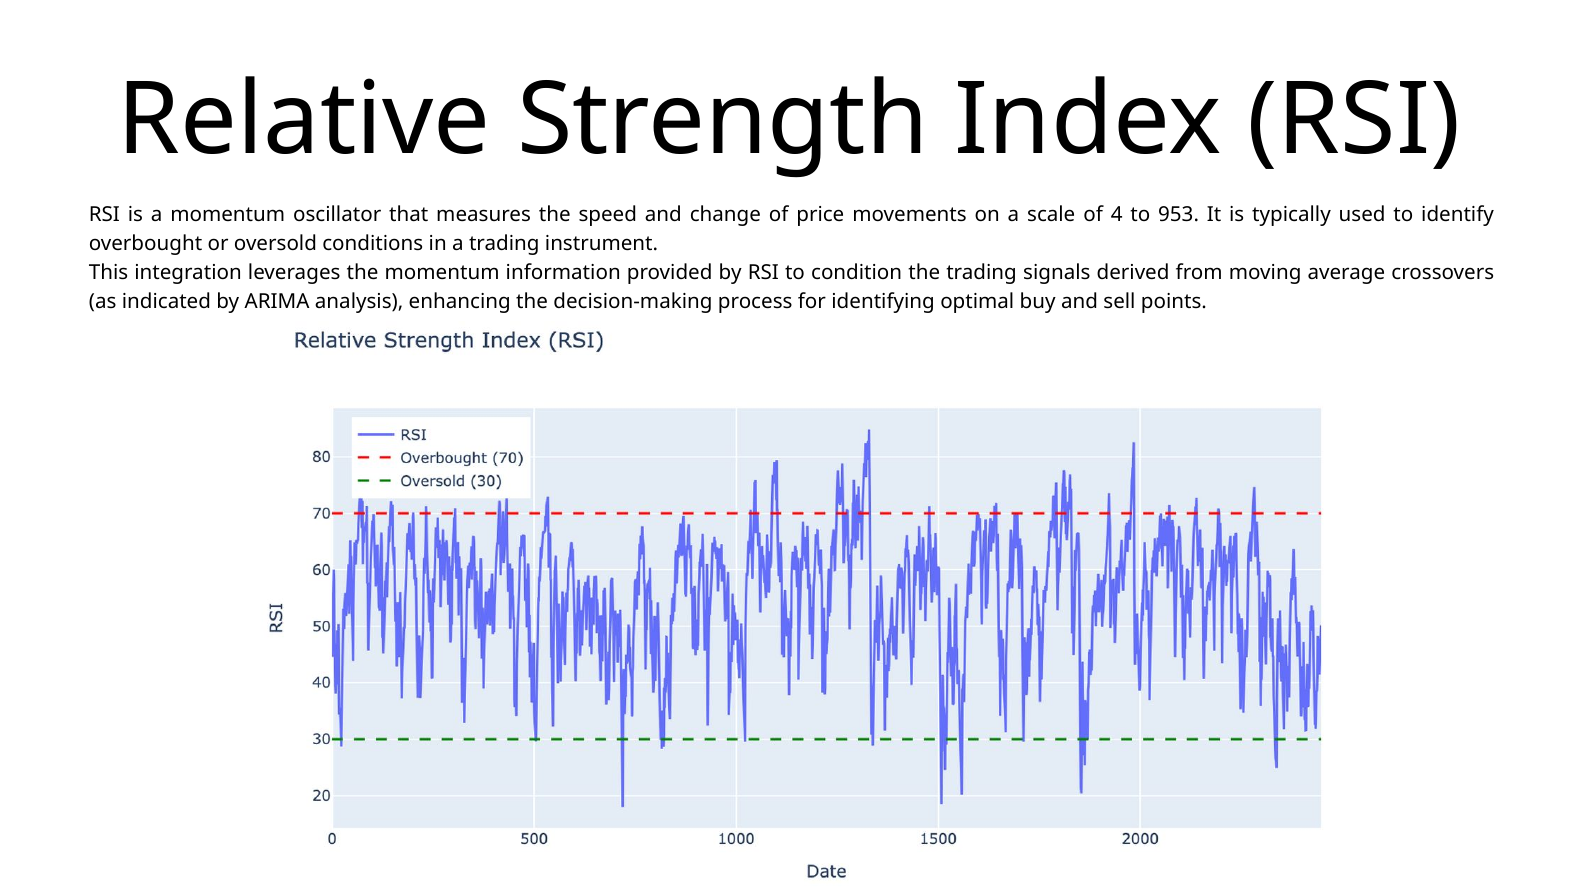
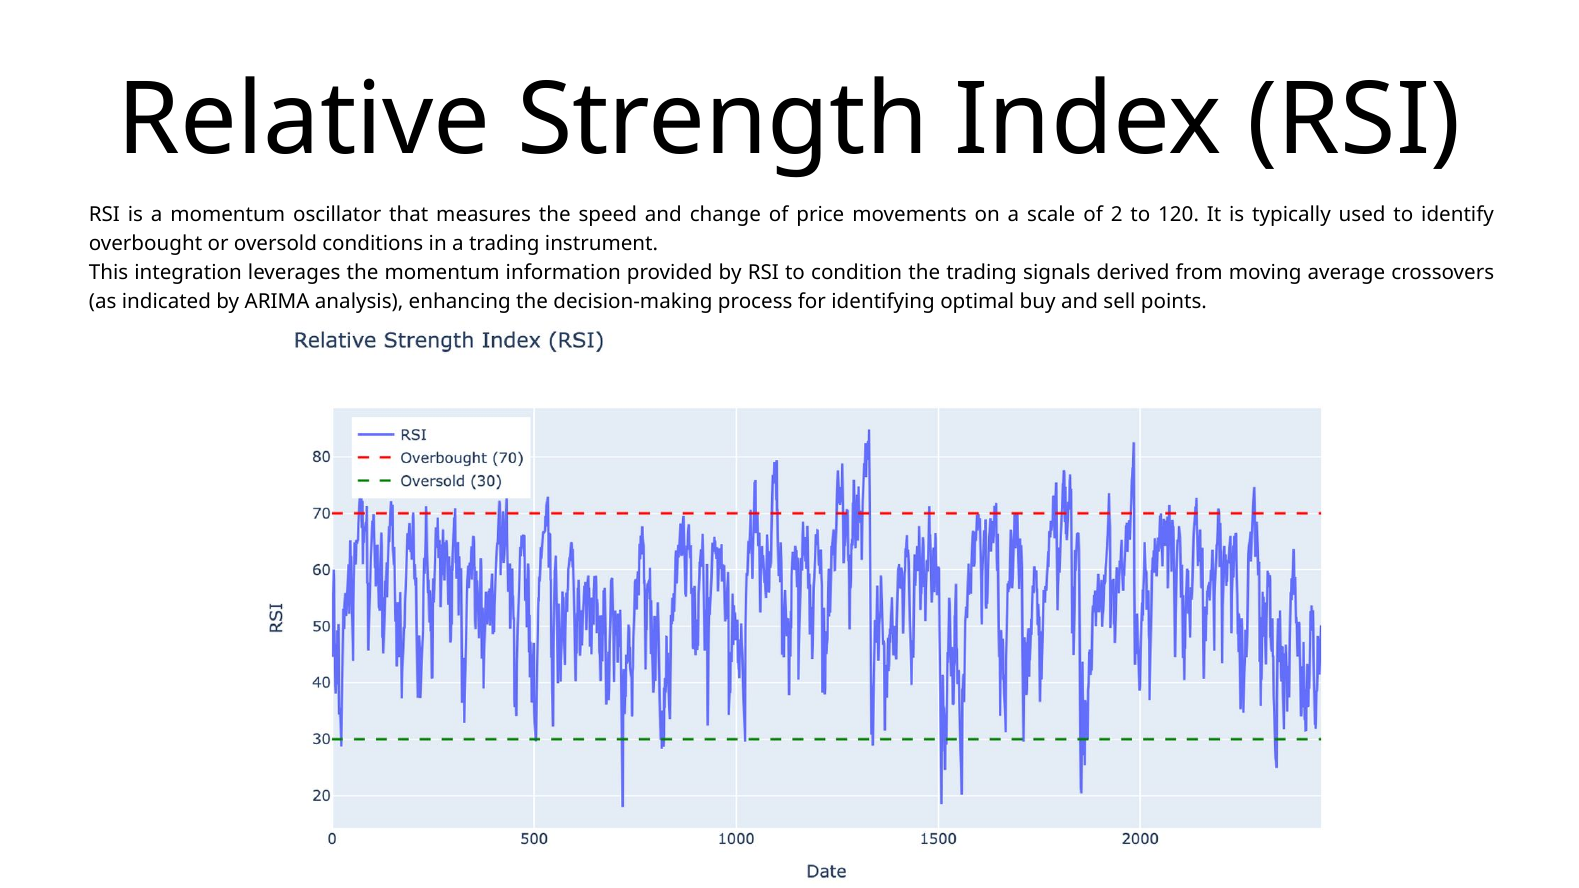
4: 4 -> 2 (1117, 215)
953: 953 -> 120 (1179, 215)
